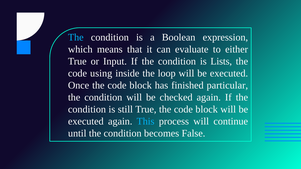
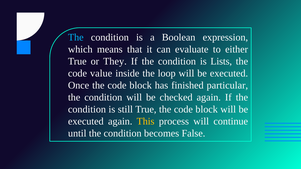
Input: Input -> They (115, 61)
using: using -> value (101, 73)
This colour: light blue -> yellow (146, 122)
